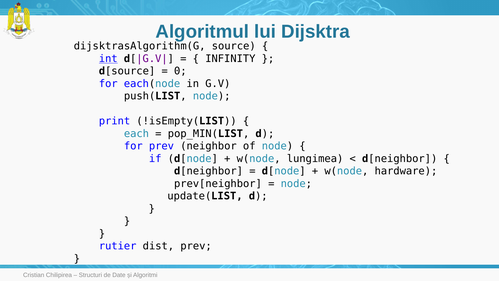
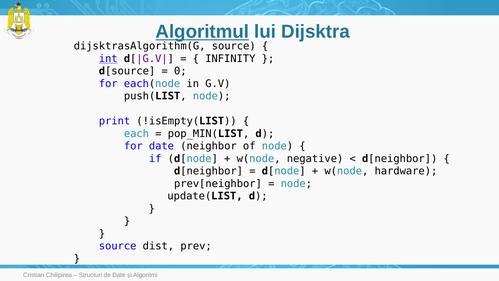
Algoritmul underline: none -> present (202, 32)
for prev: prev -> date (161, 146)
lungimea: lungimea -> negative (315, 158)
rutier: rutier -> source (118, 246)
